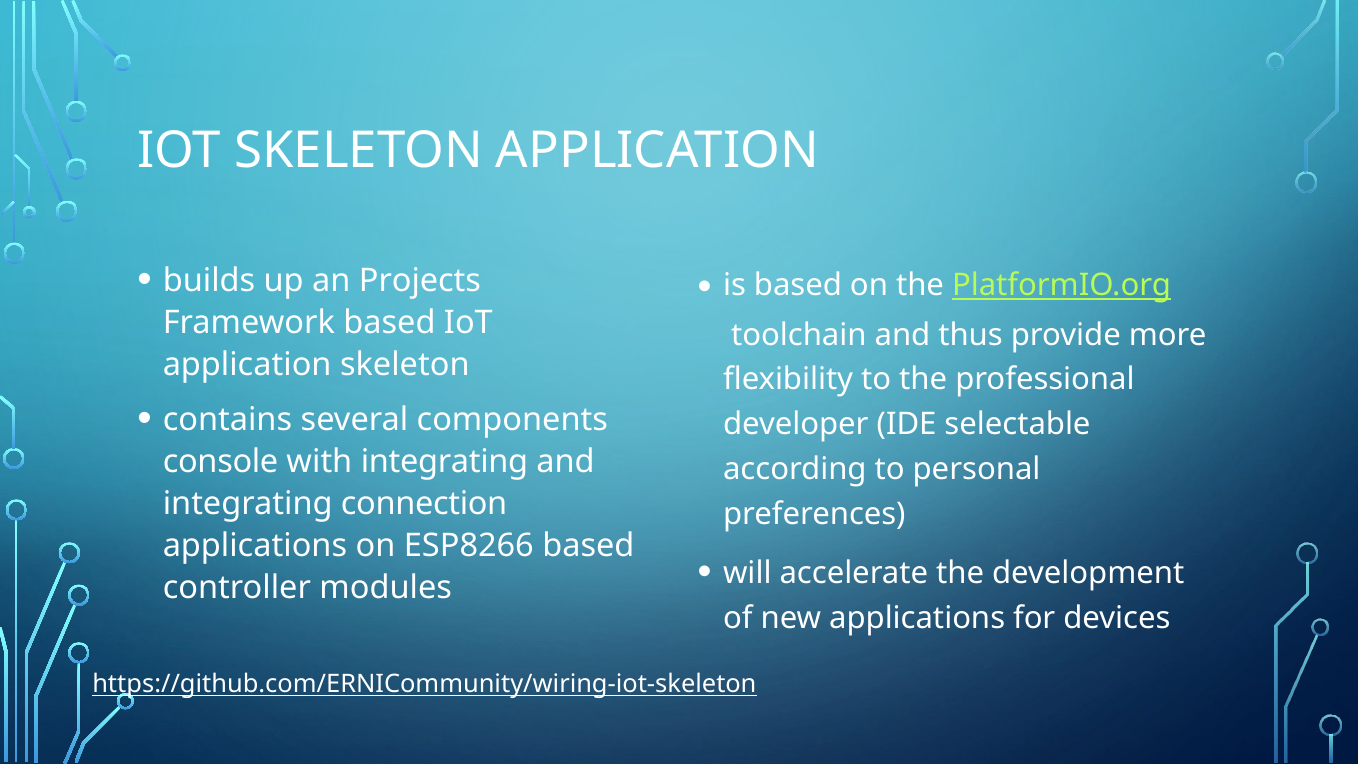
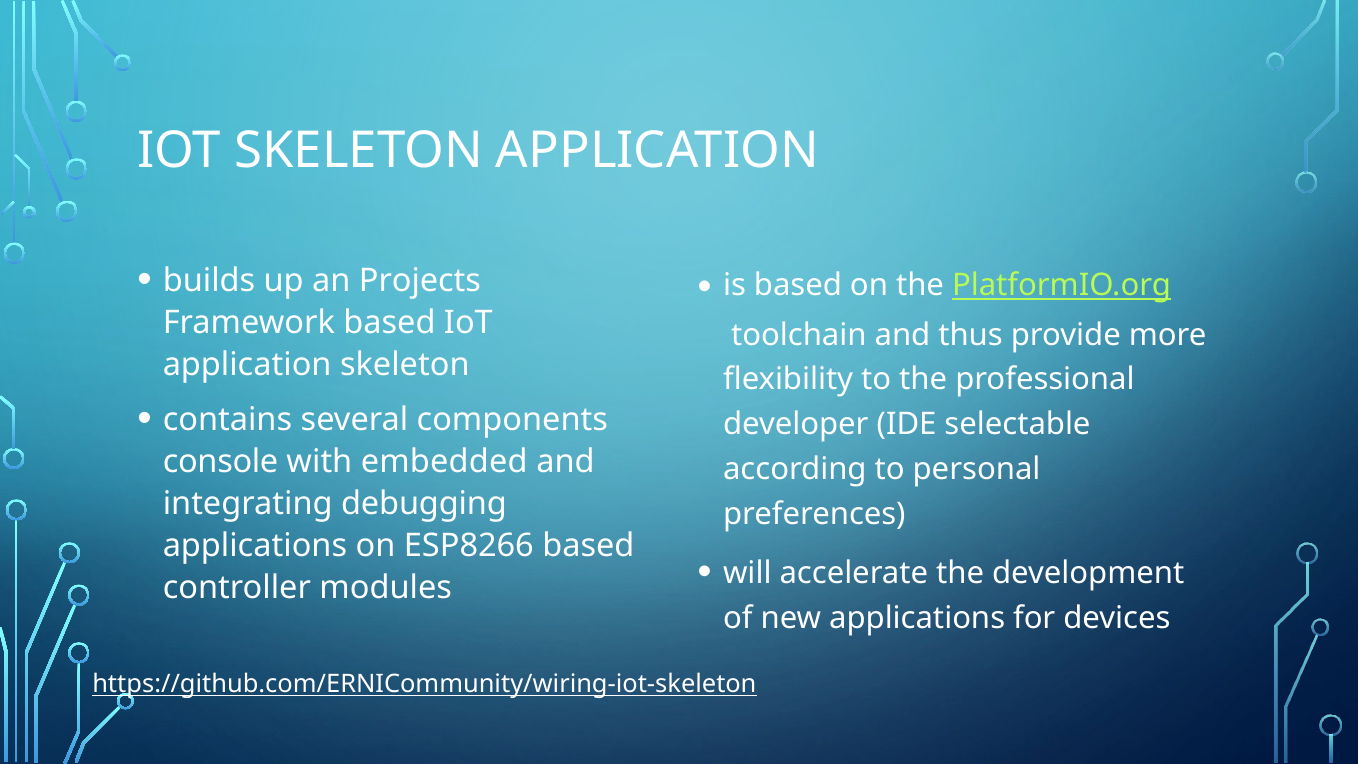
with integrating: integrating -> embedded (444, 462)
connection: connection -> debugging (424, 504)
